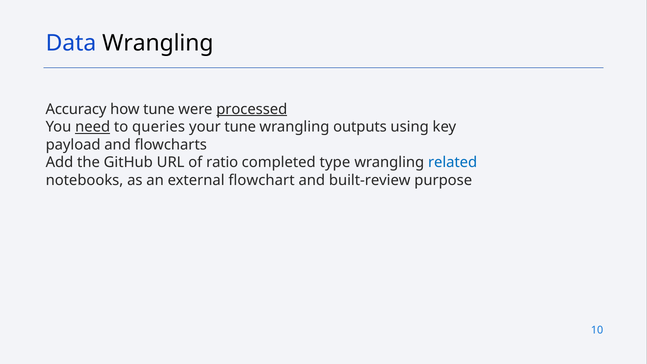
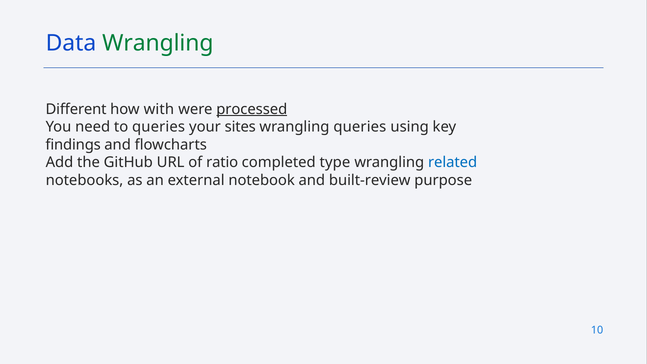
Wrangling colour: black -> green (158, 43)
Accuracy: Accuracy -> Different (76, 109)
how tune: tune -> with (159, 109)
need underline: present -> none (93, 127)
your tune: tune -> sites (240, 127)
wrangling outputs: outputs -> queries (360, 127)
payload: payload -> findings (73, 145)
flowchart: flowchart -> notebook (262, 180)
